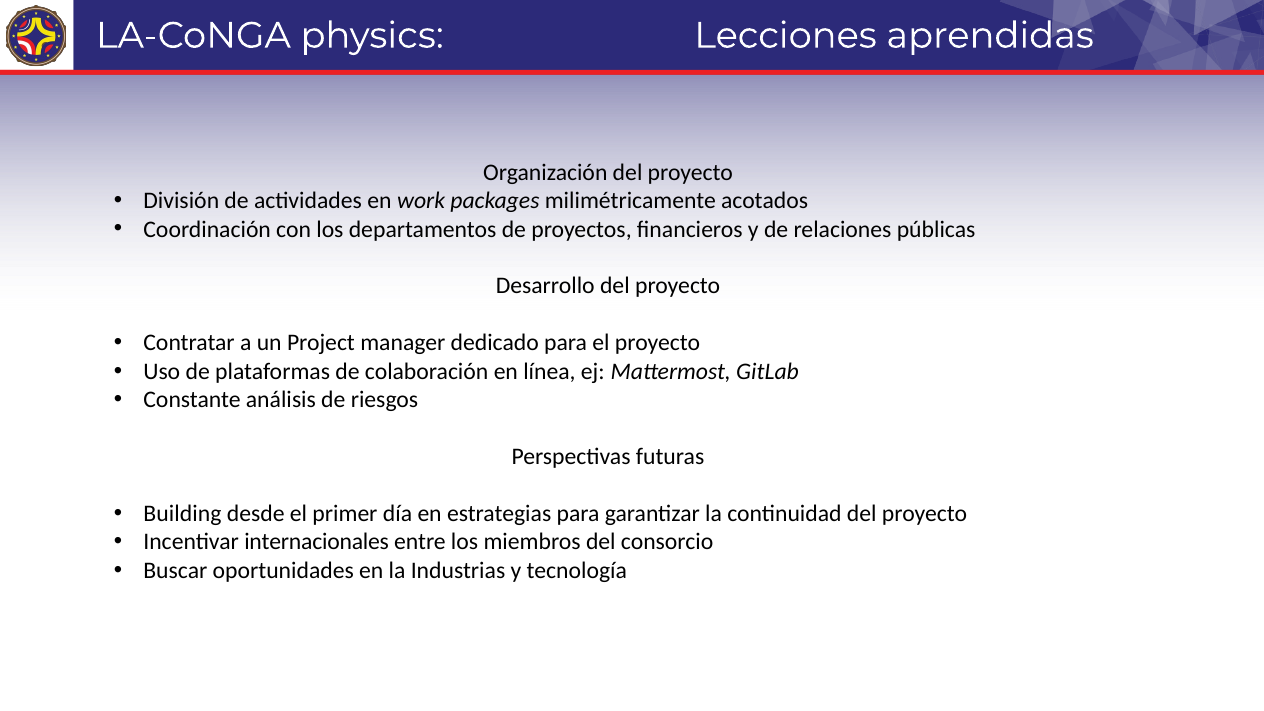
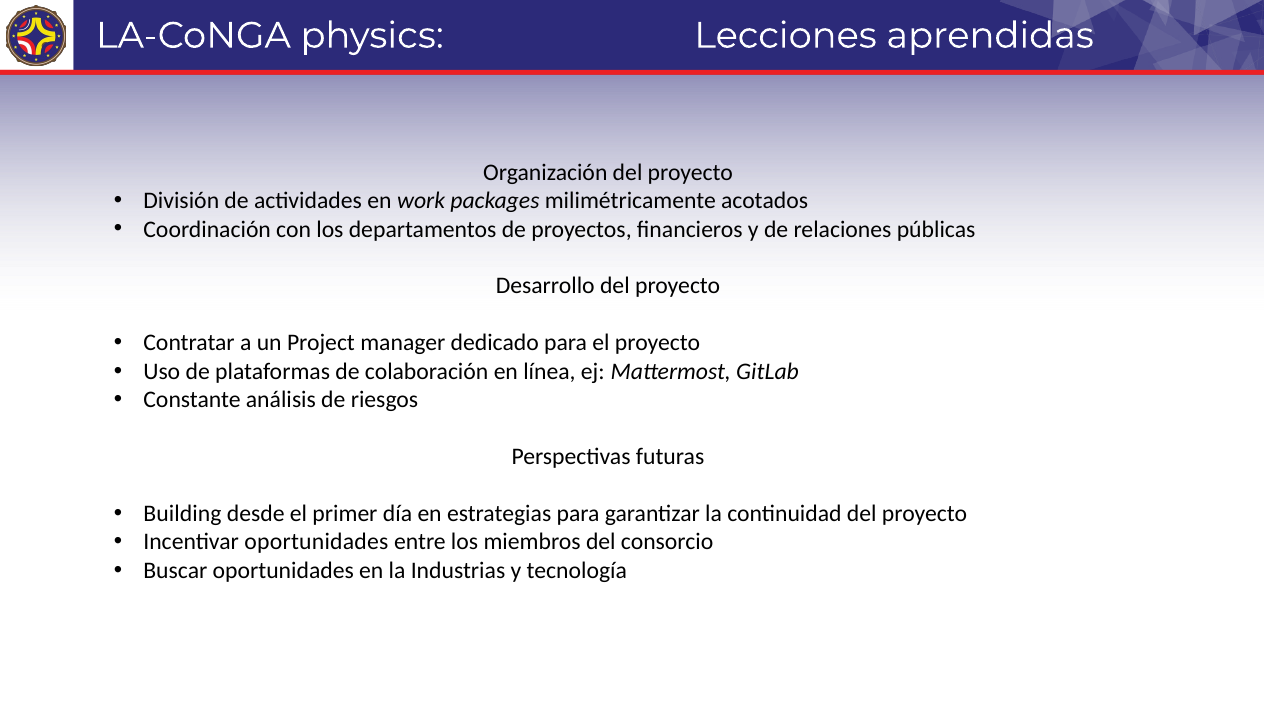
Incentivar internacionales: internacionales -> oportunidades (316, 542)
